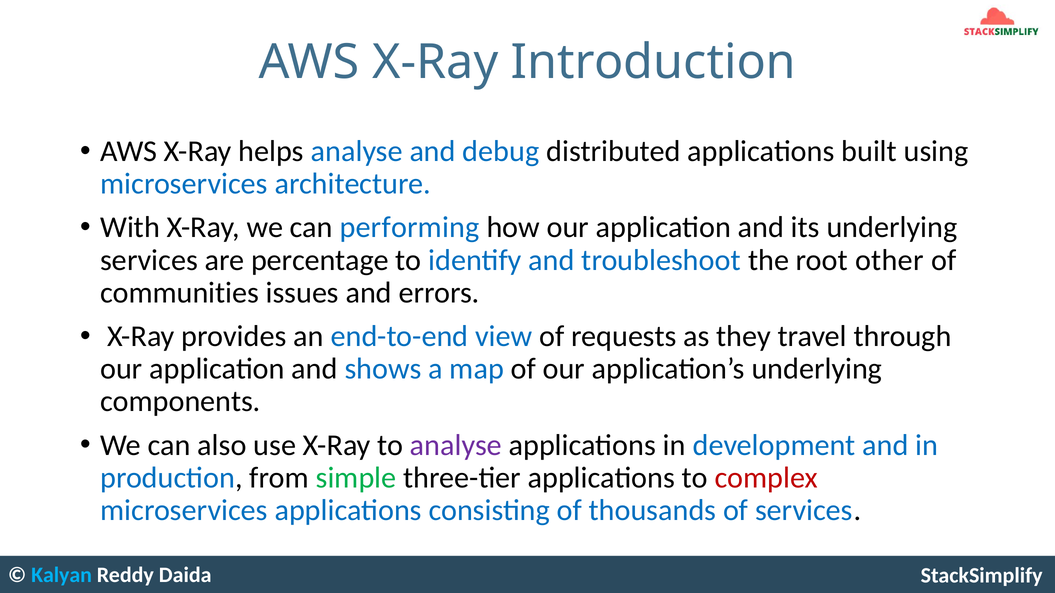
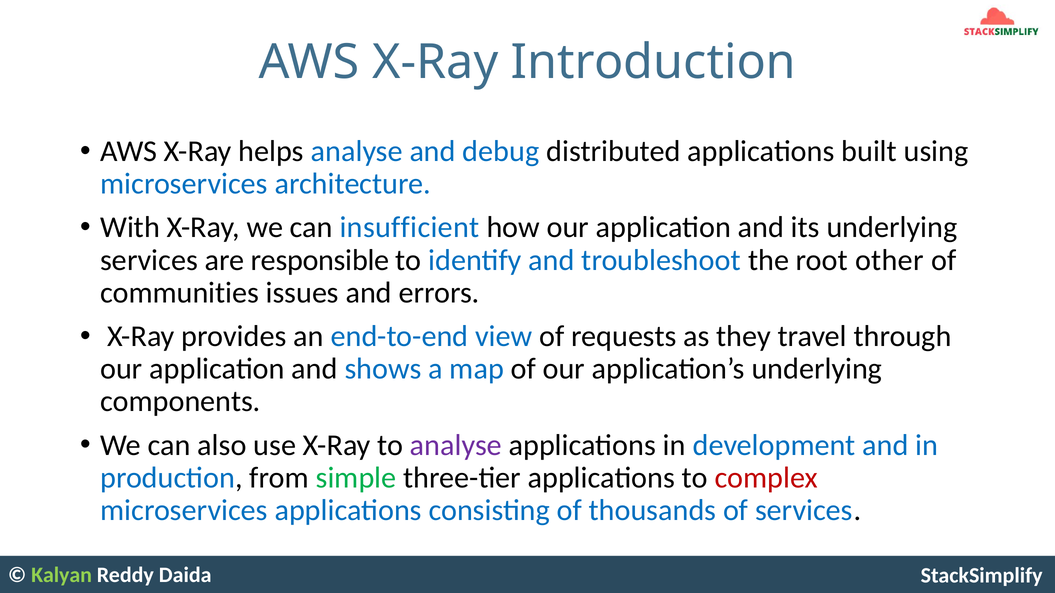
performing: performing -> insufficient (410, 228)
percentage: percentage -> responsible (320, 260)
Kalyan colour: light blue -> light green (62, 576)
